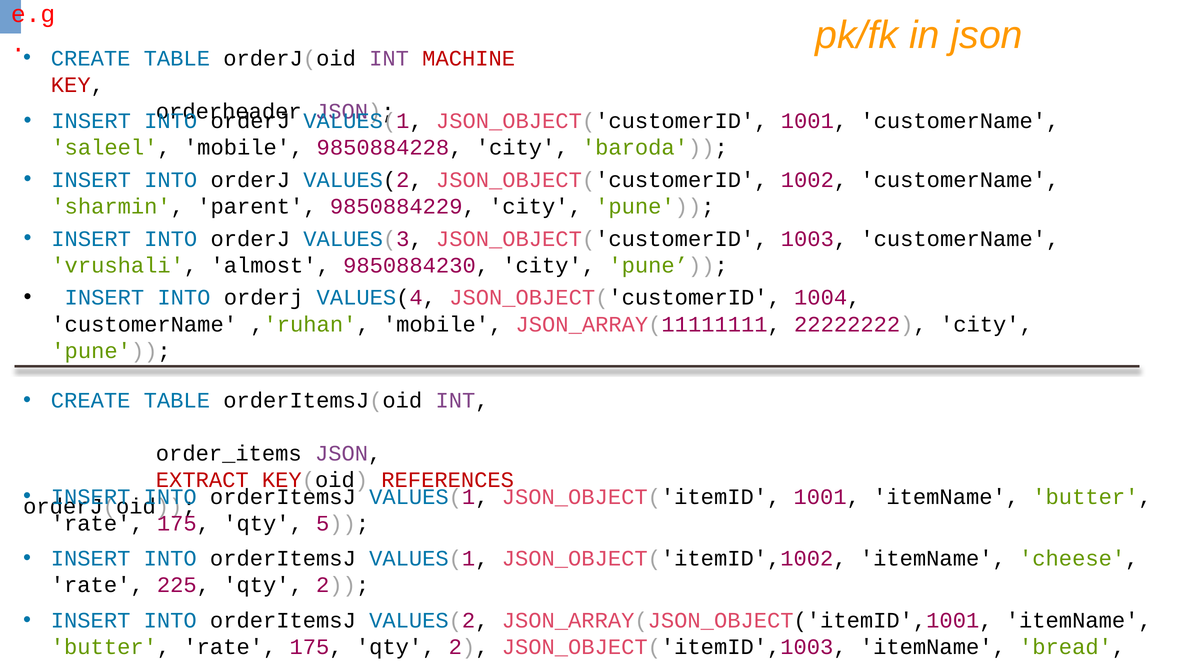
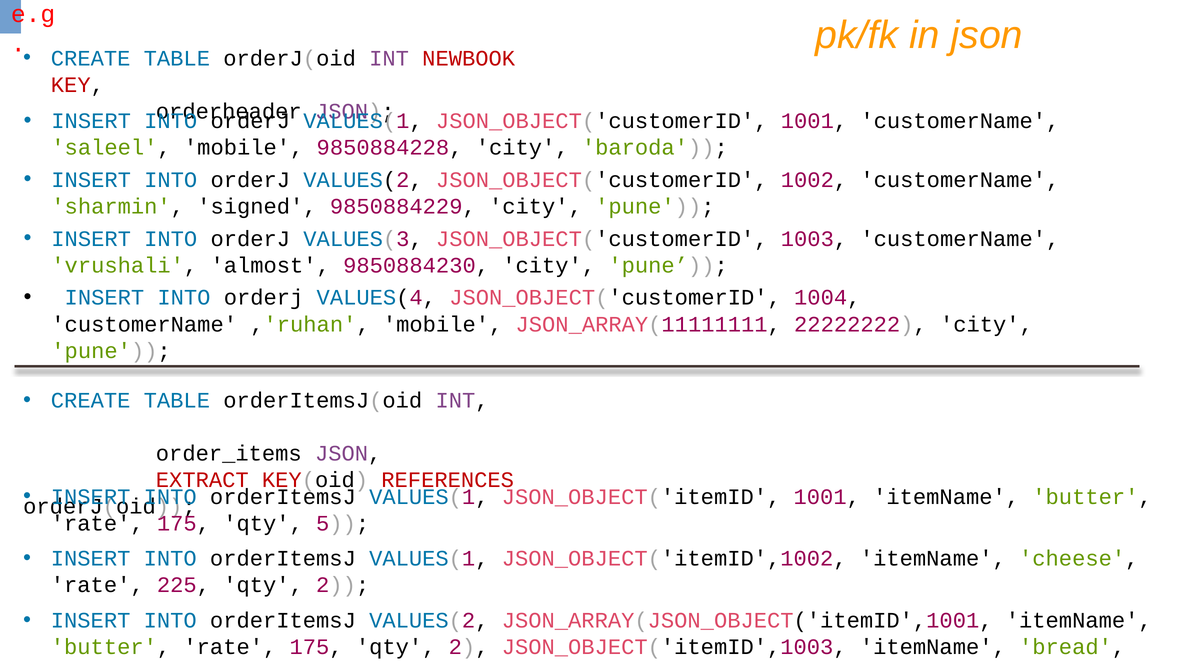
MACHINE: MACHINE -> NEWBOOK (469, 58)
parent: parent -> signed (257, 206)
